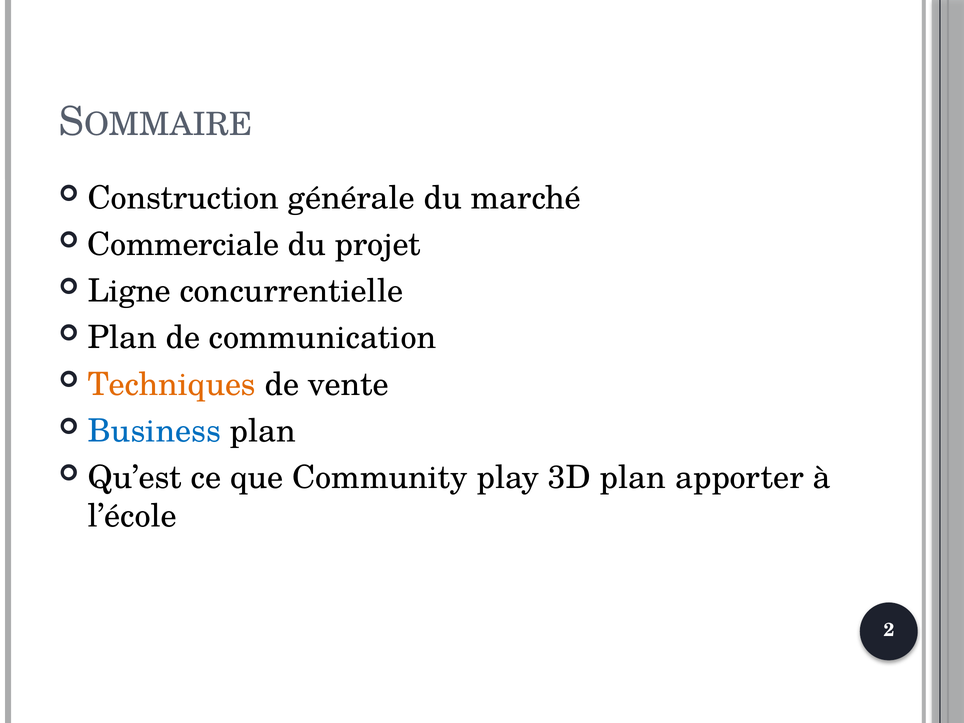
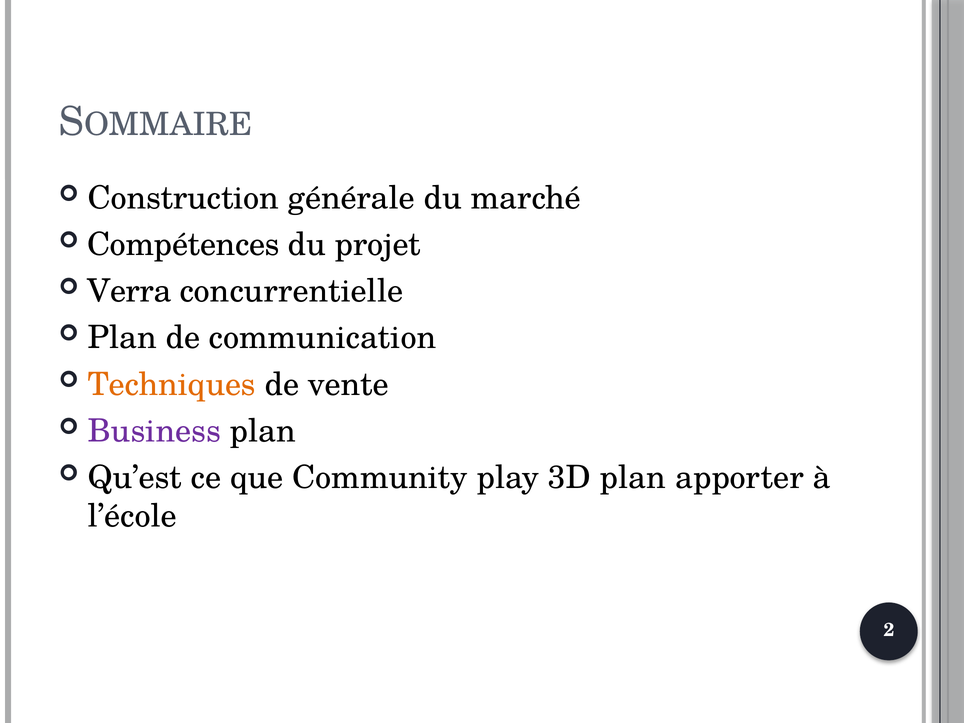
Commerciale: Commerciale -> Compétences (183, 245)
Ligne: Ligne -> Verra (129, 291)
Business colour: blue -> purple (154, 431)
